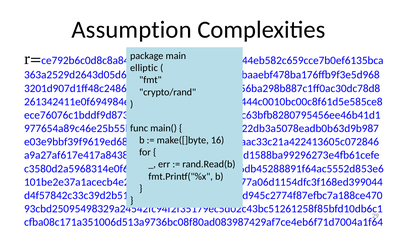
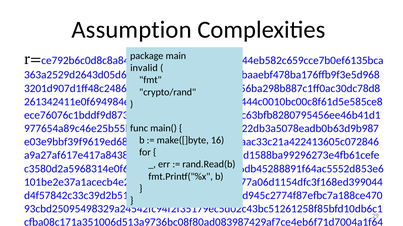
elliptic: elliptic -> invalid (144, 68)
